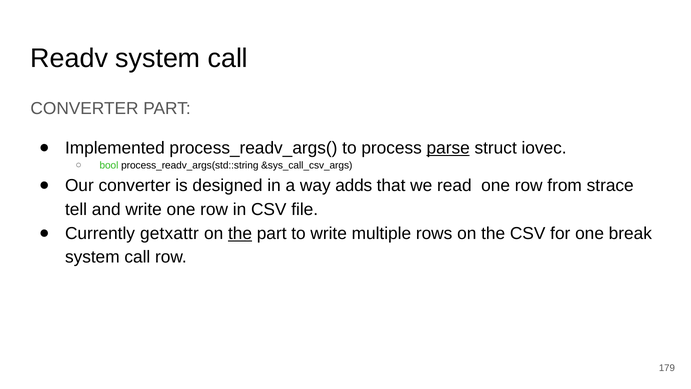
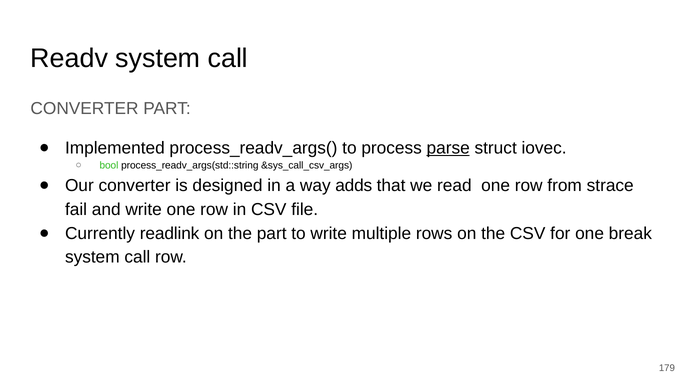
tell: tell -> fail (76, 209)
getxattr: getxattr -> readlink (170, 233)
the underline: present -> none (240, 233)
